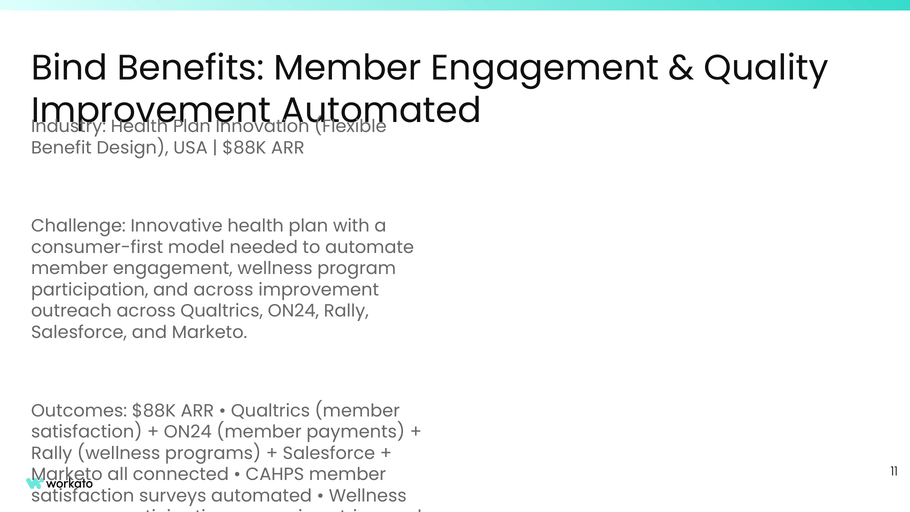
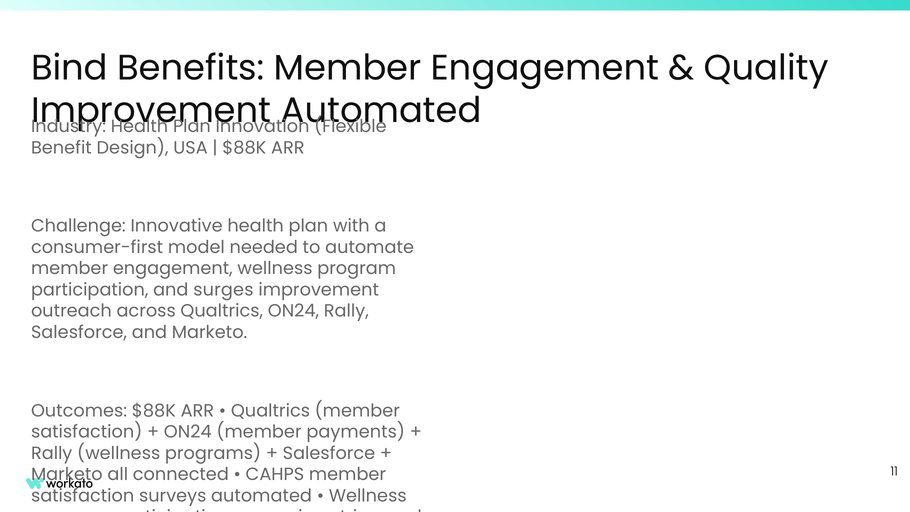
and across: across -> surges (223, 290)
